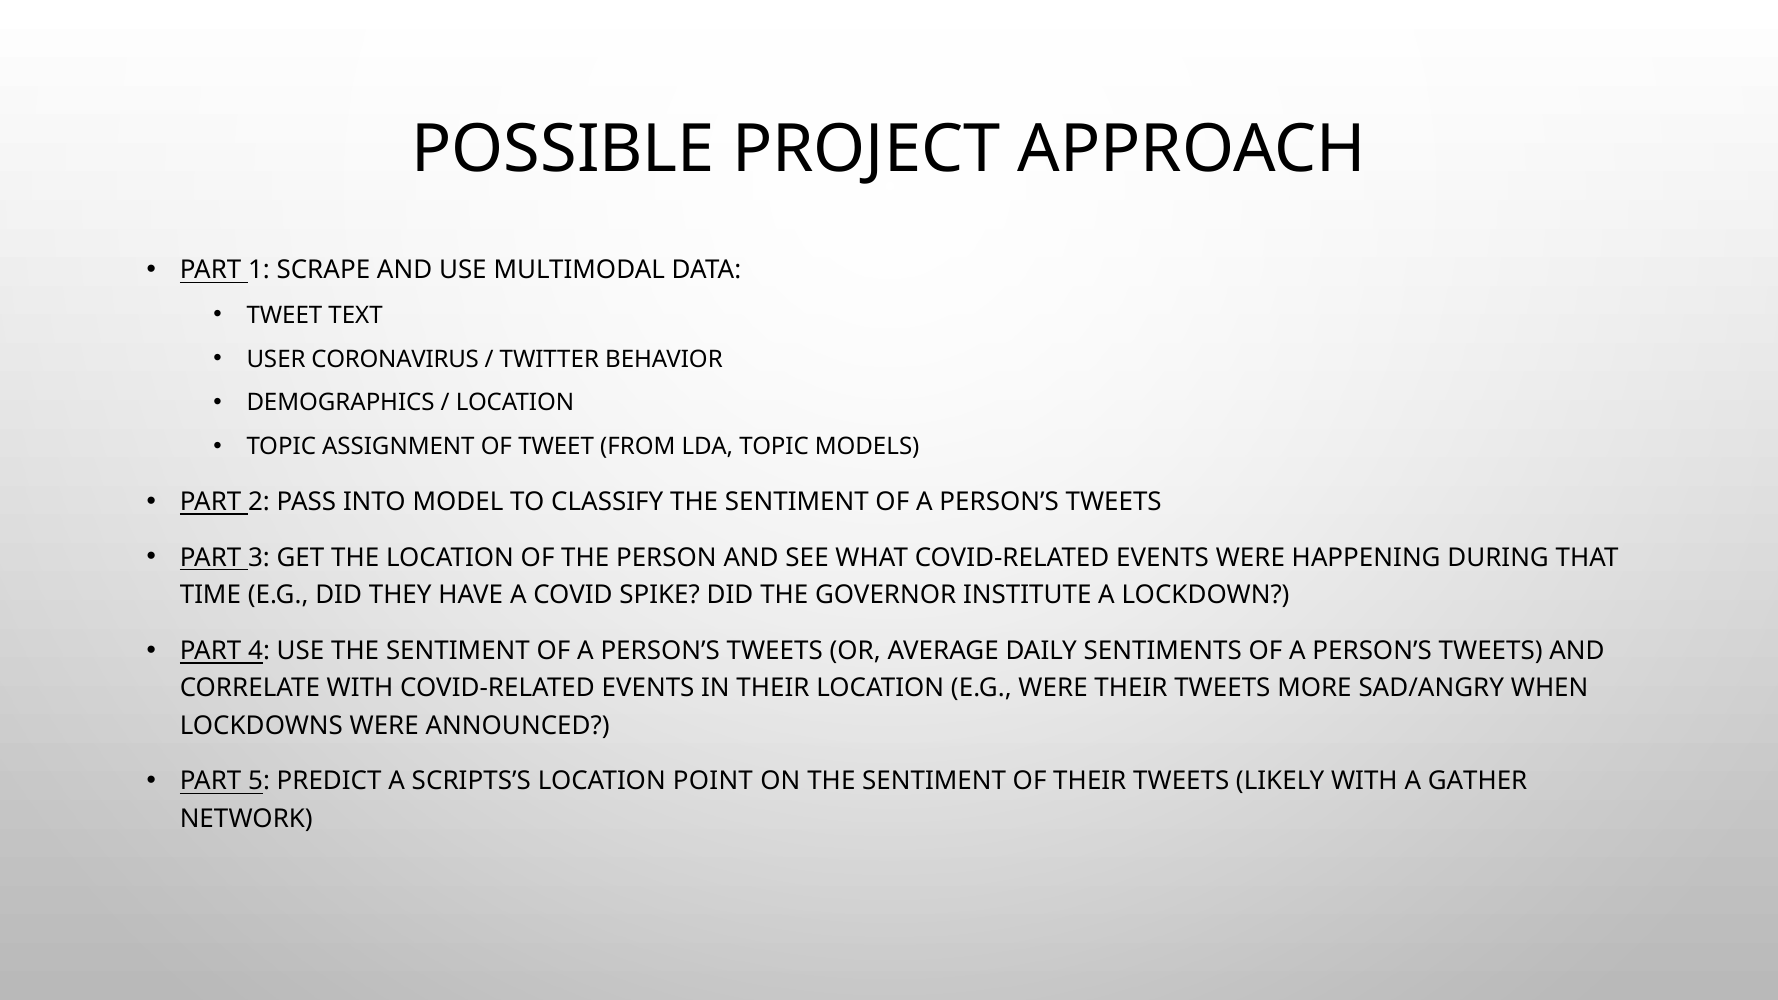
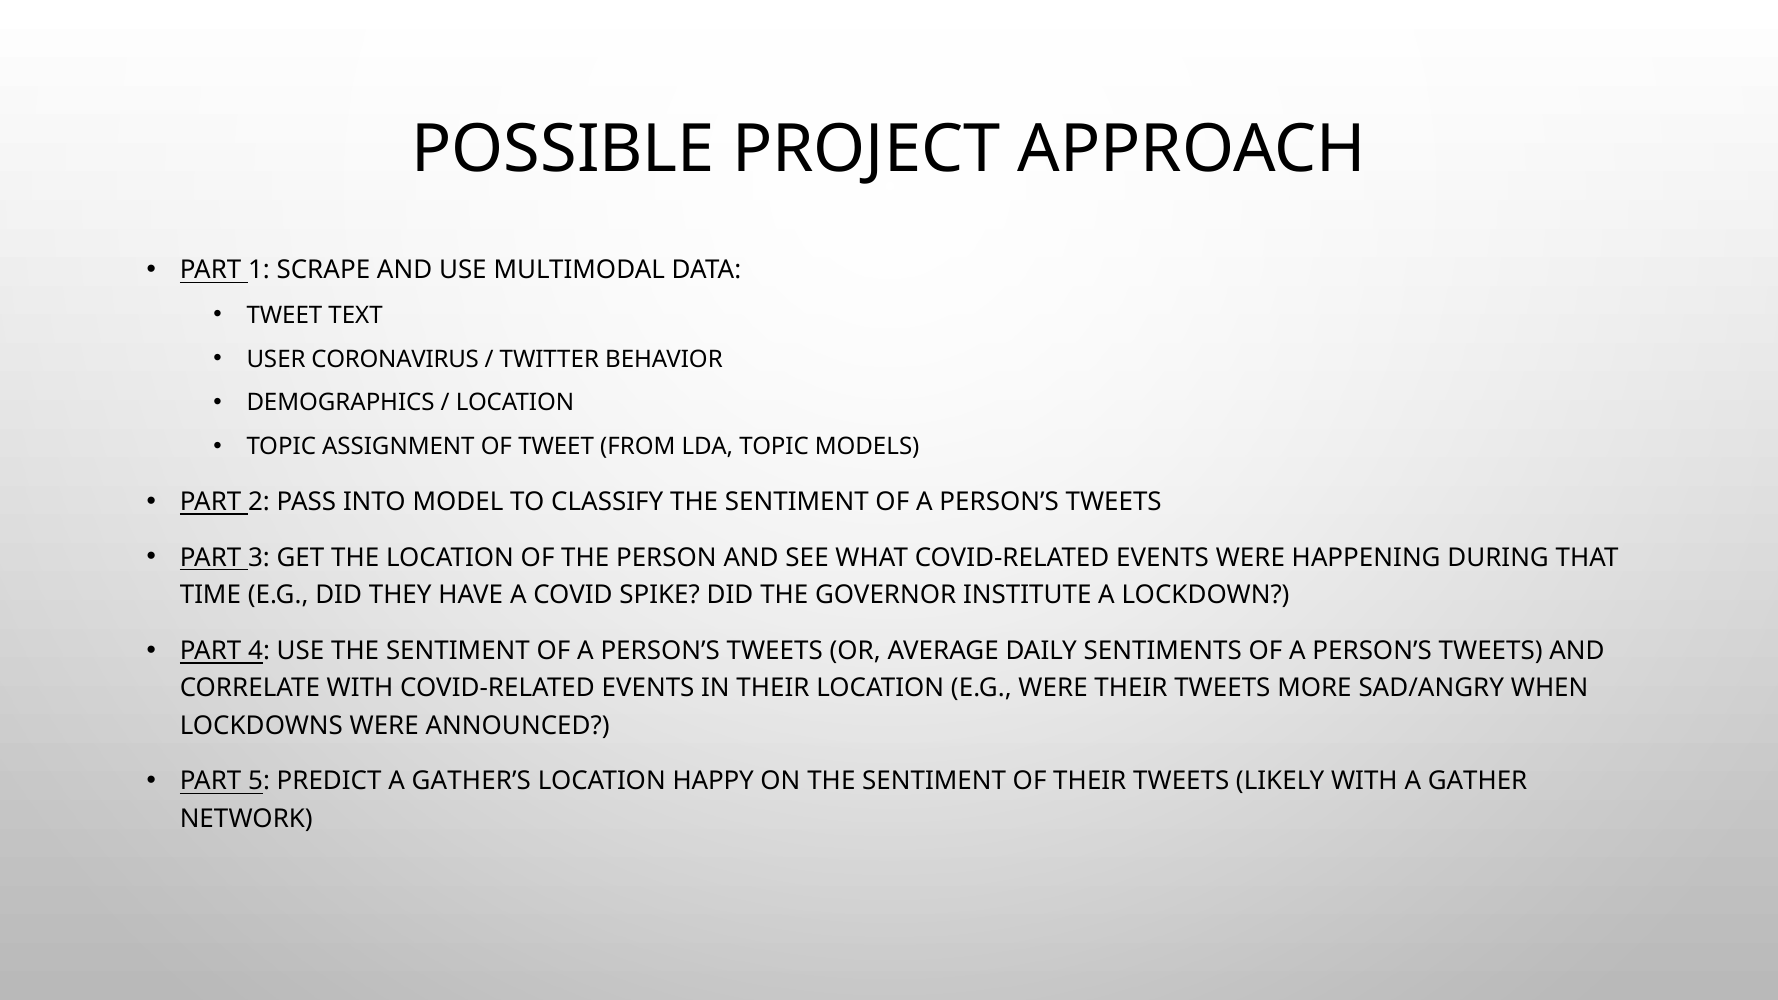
SCRIPTS’S: SCRIPTS’S -> GATHER’S (471, 781)
POINT: POINT -> HAPPY (713, 781)
